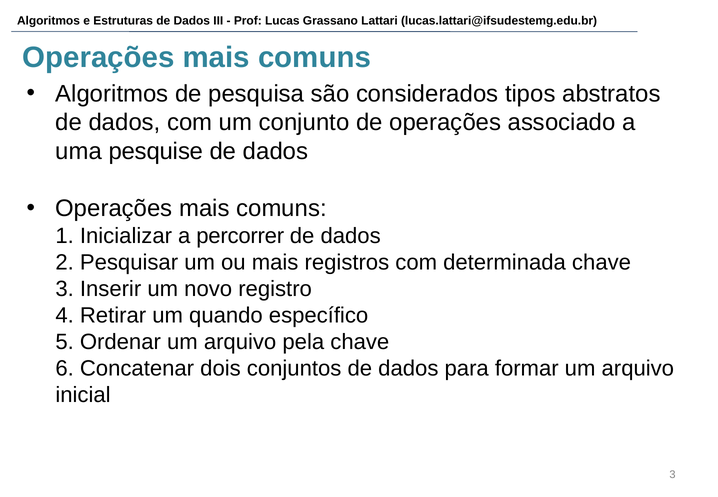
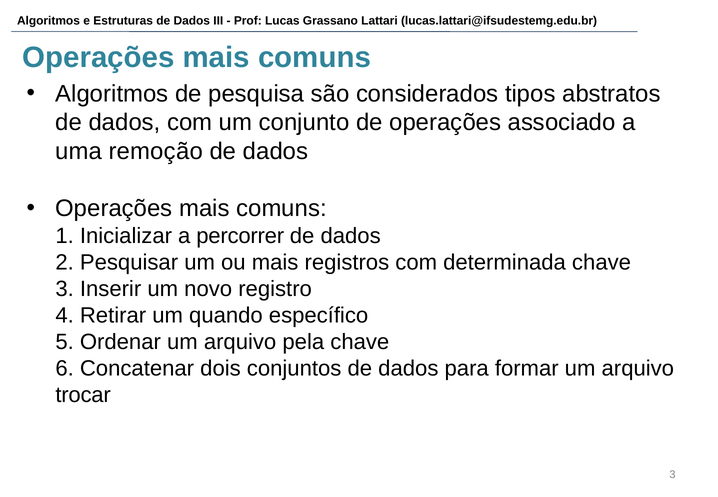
pesquise: pesquise -> remoção (156, 151)
inicial: inicial -> trocar (83, 395)
